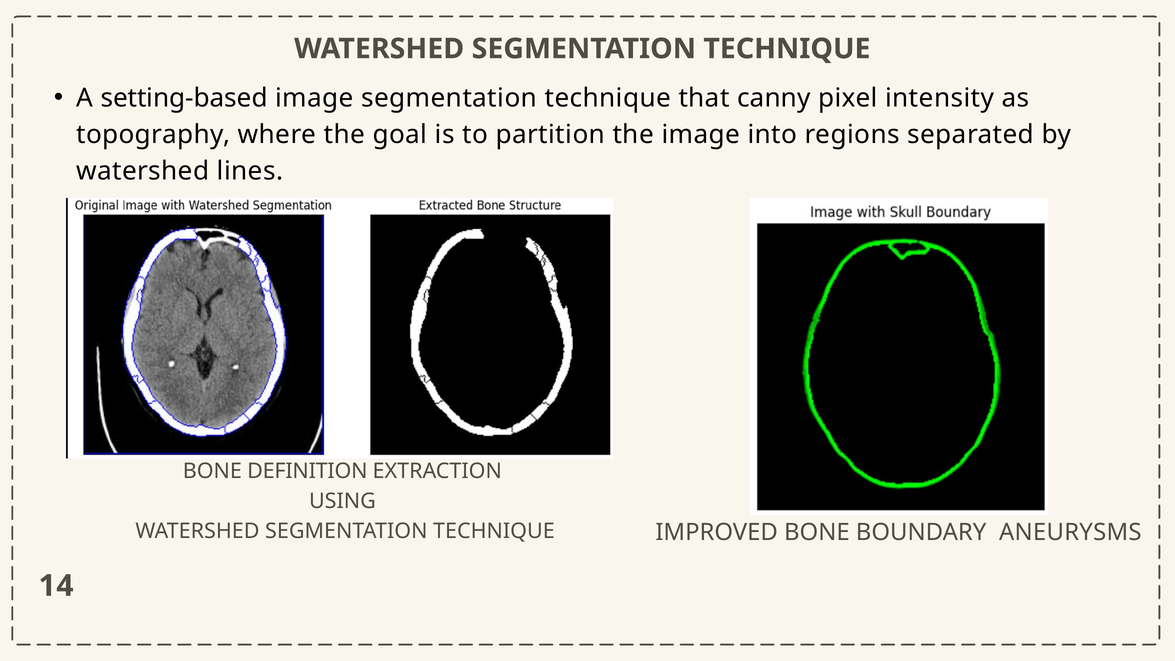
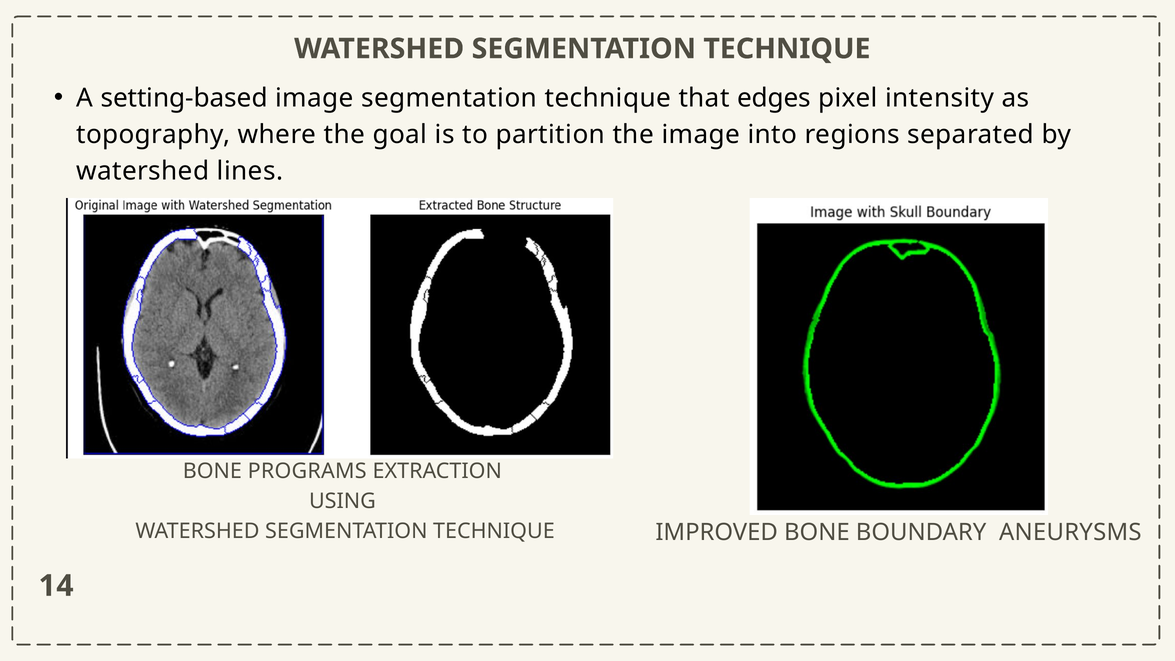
canny: canny -> edges (774, 98)
DEFINITION: DEFINITION -> PROGRAMS (307, 471)
